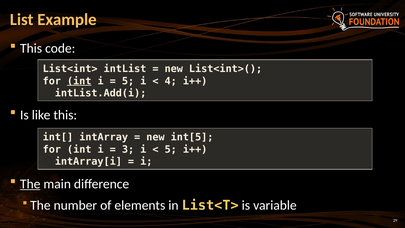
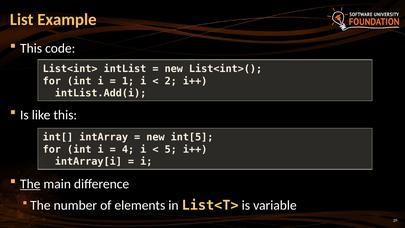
int underline: present -> none (79, 81)
5: 5 -> 1 (128, 81)
4: 4 -> 2 (171, 81)
3: 3 -> 4 (128, 149)
